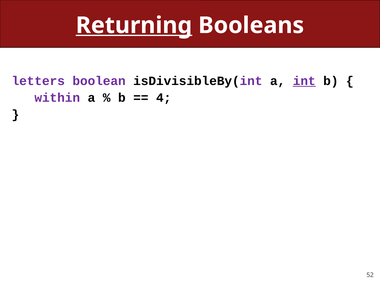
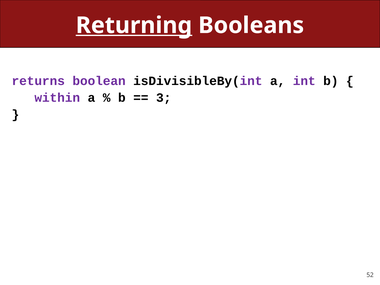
letters: letters -> returns (38, 81)
int underline: present -> none (304, 81)
4: 4 -> 3 (164, 98)
